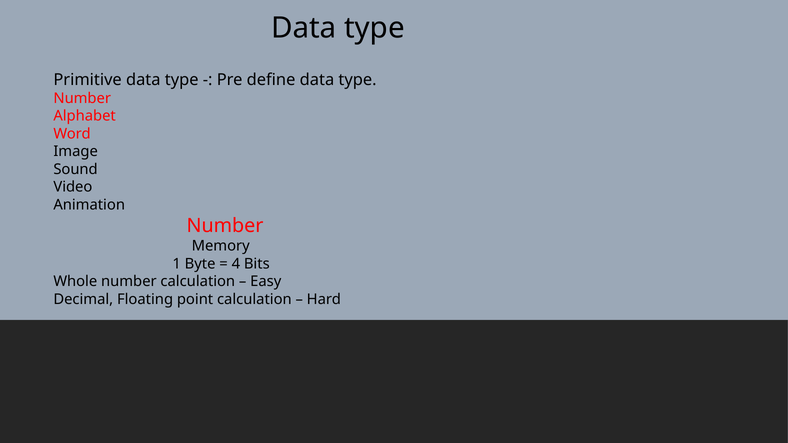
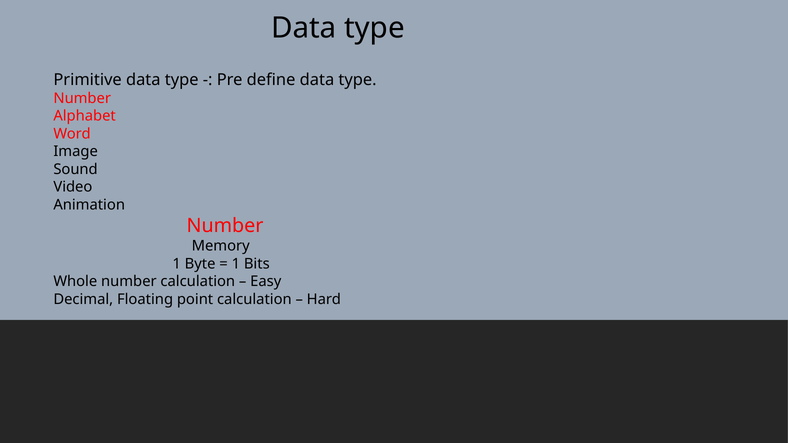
4: 4 -> 1 (236, 264)
